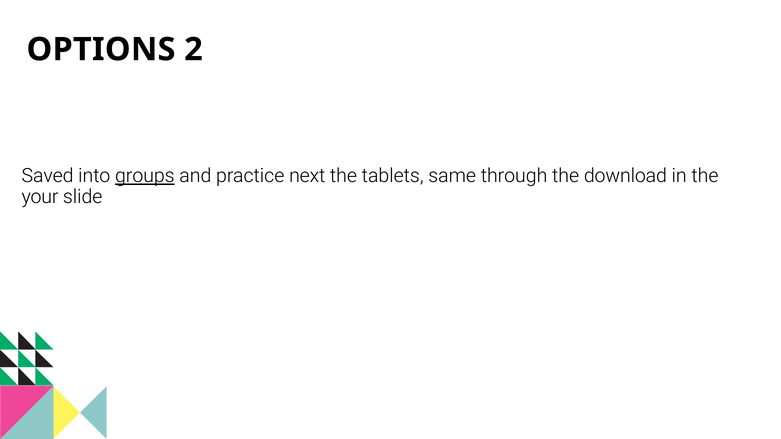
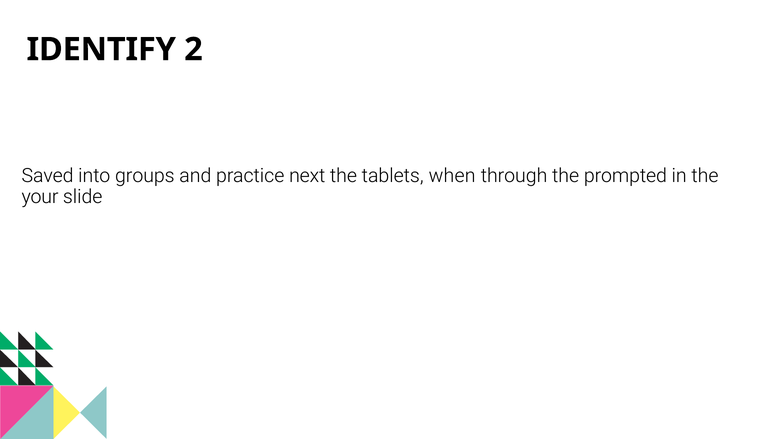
OPTIONS: OPTIONS -> IDENTIFY (101, 50)
groups underline: present -> none (145, 176)
same: same -> when (452, 176)
download: download -> prompted (625, 176)
